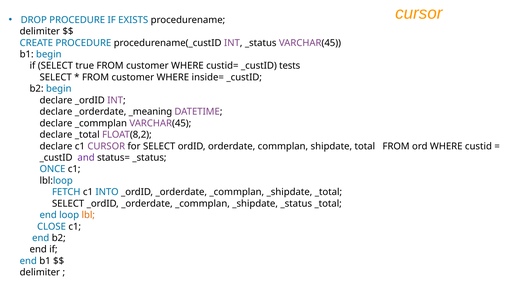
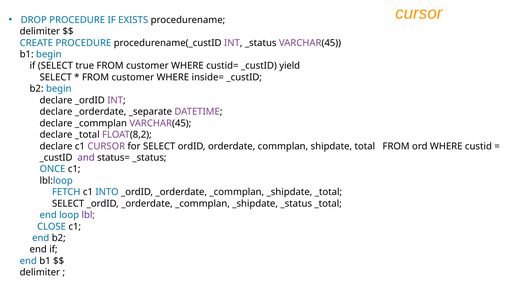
tests: tests -> yield (290, 66)
_meaning: _meaning -> _separate (150, 112)
lbl colour: orange -> purple (88, 215)
